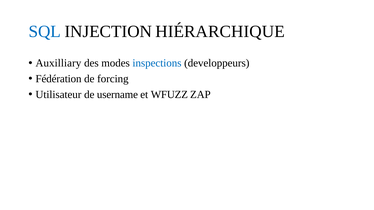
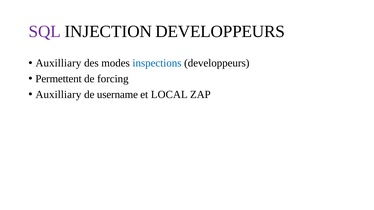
SQL colour: blue -> purple (45, 31)
INJECTION HIÉRARCHIQUE: HIÉRARCHIQUE -> DEVELOPPEURS (220, 31)
Fédération: Fédération -> Permettent (59, 79)
Utilisateur: Utilisateur -> Auxilliary (58, 95)
WFUZZ: WFUZZ -> LOCAL (169, 95)
